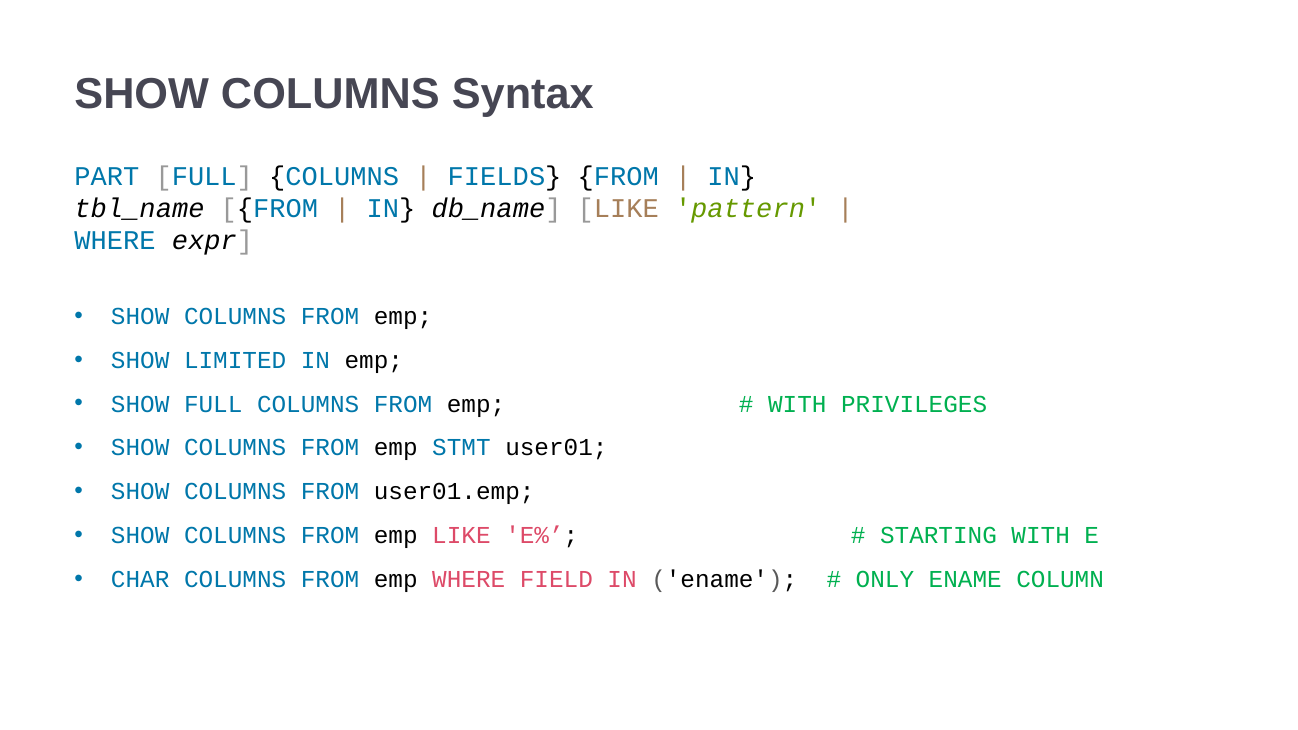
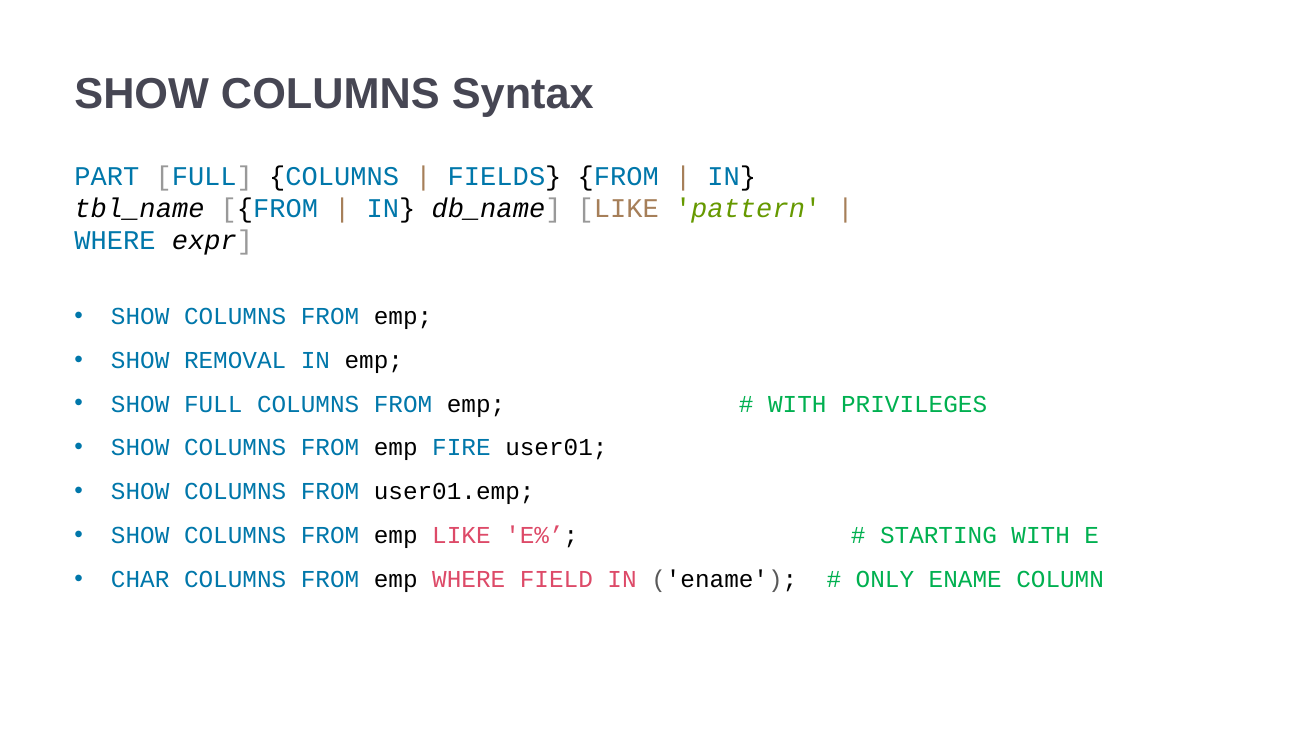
LIMITED: LIMITED -> REMOVAL (235, 360)
STMT: STMT -> FIRE (461, 448)
